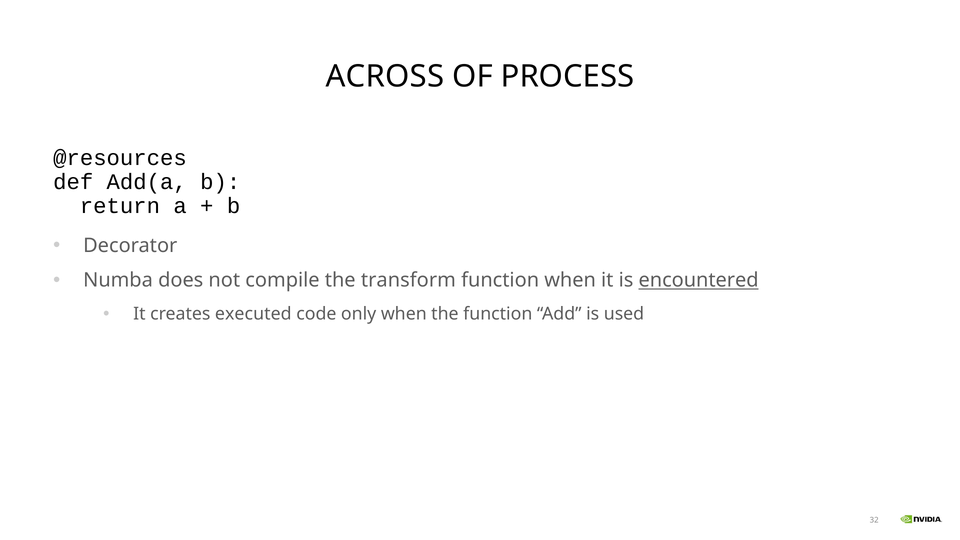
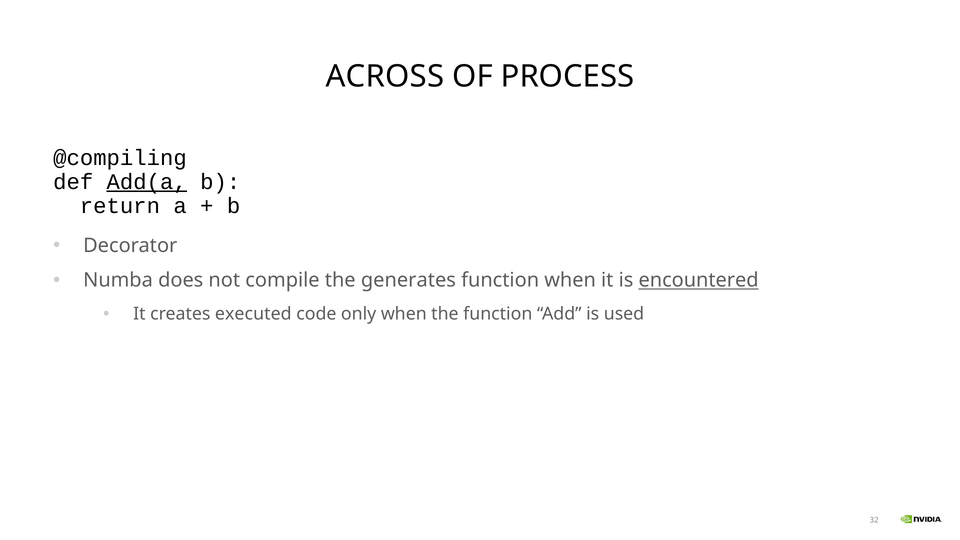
@resources: @resources -> @compiling (120, 158)
Add(a underline: none -> present (147, 182)
transform: transform -> generates (408, 280)
